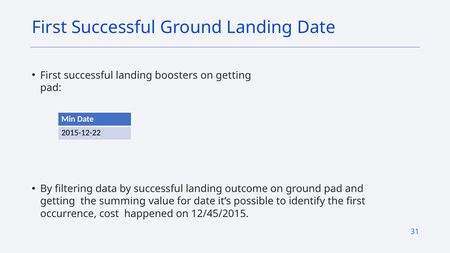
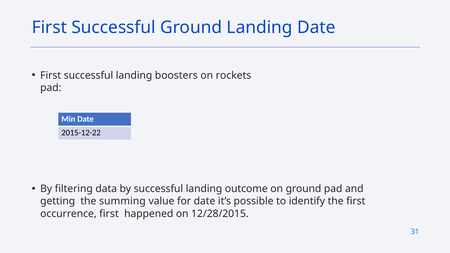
on getting: getting -> rockets (234, 75)
occurrence cost: cost -> first (109, 214)
12/45/2015: 12/45/2015 -> 12/28/2015 (220, 214)
